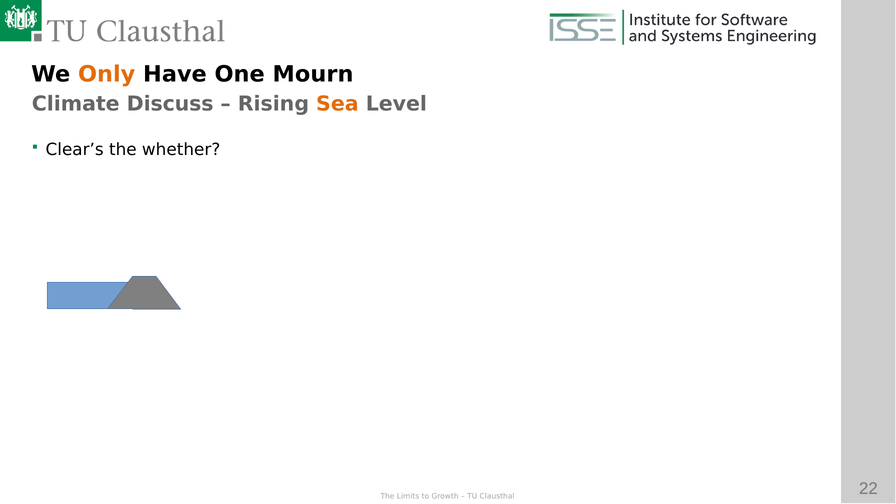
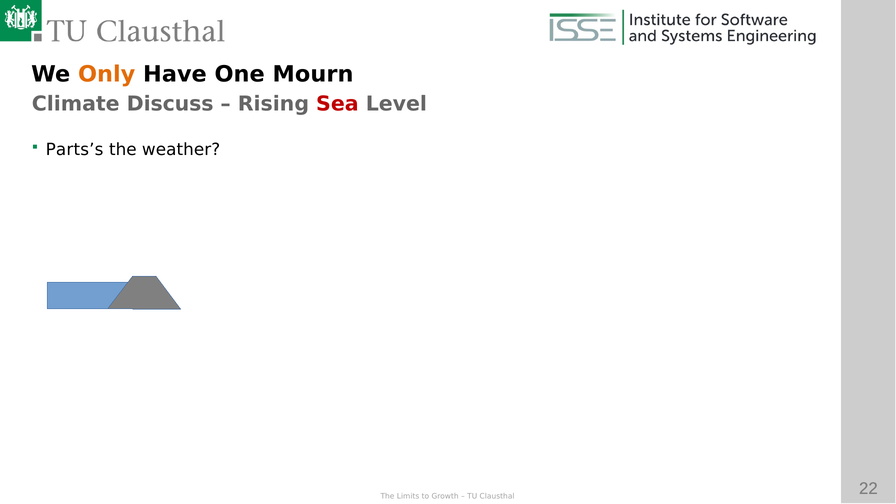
Sea colour: orange -> red (337, 104)
Clear’s: Clear’s -> Parts’s (75, 150)
whether: whether -> weather (181, 150)
